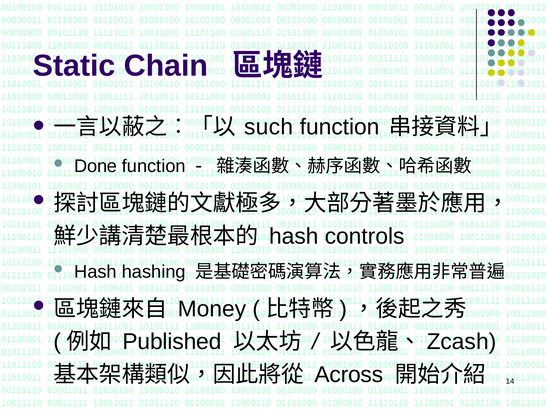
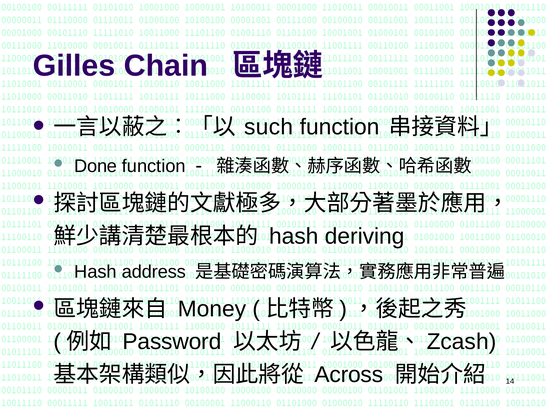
Static: Static -> Gilles (74, 66)
controls: controls -> deriving (365, 236)
hashing: hashing -> address (154, 272)
Published: Published -> Password (172, 342)
